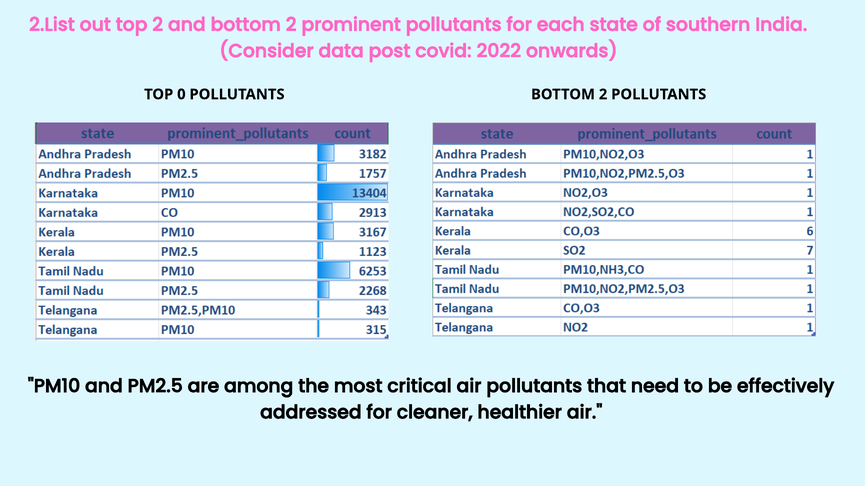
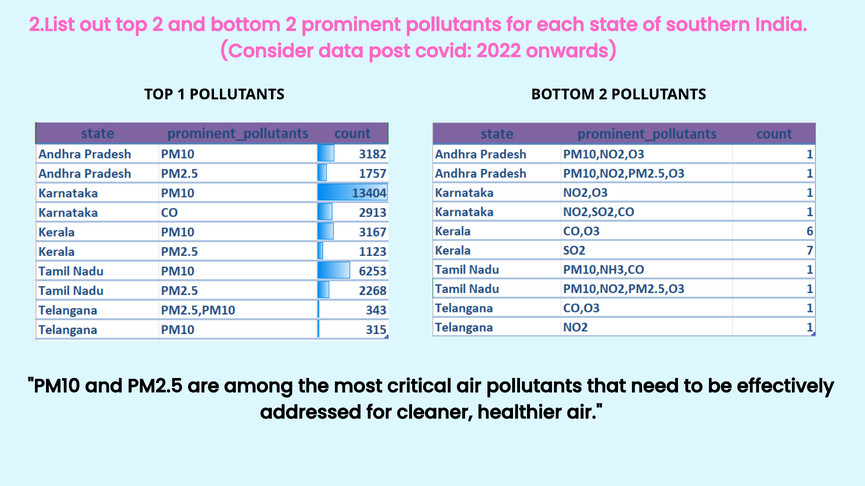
0: 0 -> 1 (181, 94)
